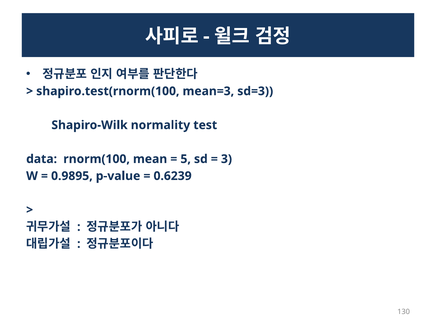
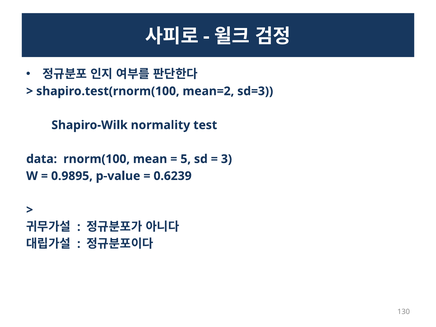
mean=3: mean=3 -> mean=2 (208, 91)
